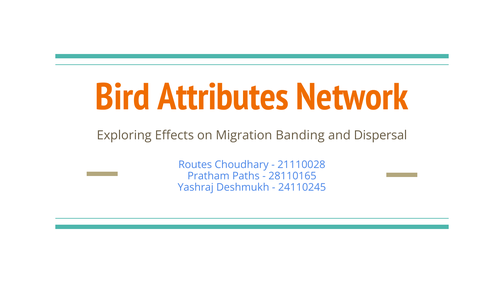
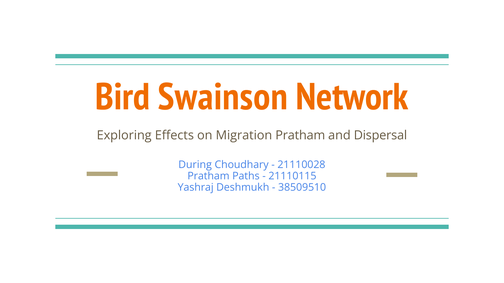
Attributes: Attributes -> Swainson (223, 97)
Migration Banding: Banding -> Pratham (300, 136)
Routes: Routes -> During (195, 165)
28110165: 28110165 -> 21110115 (292, 176)
24110245: 24110245 -> 38509510 (302, 188)
